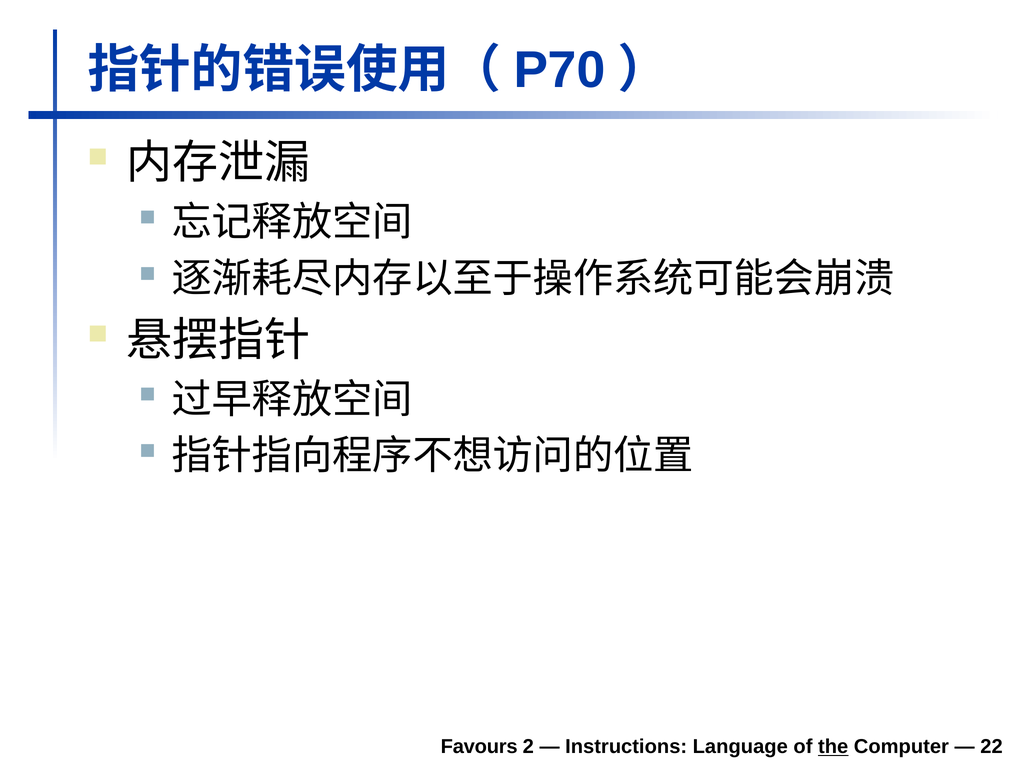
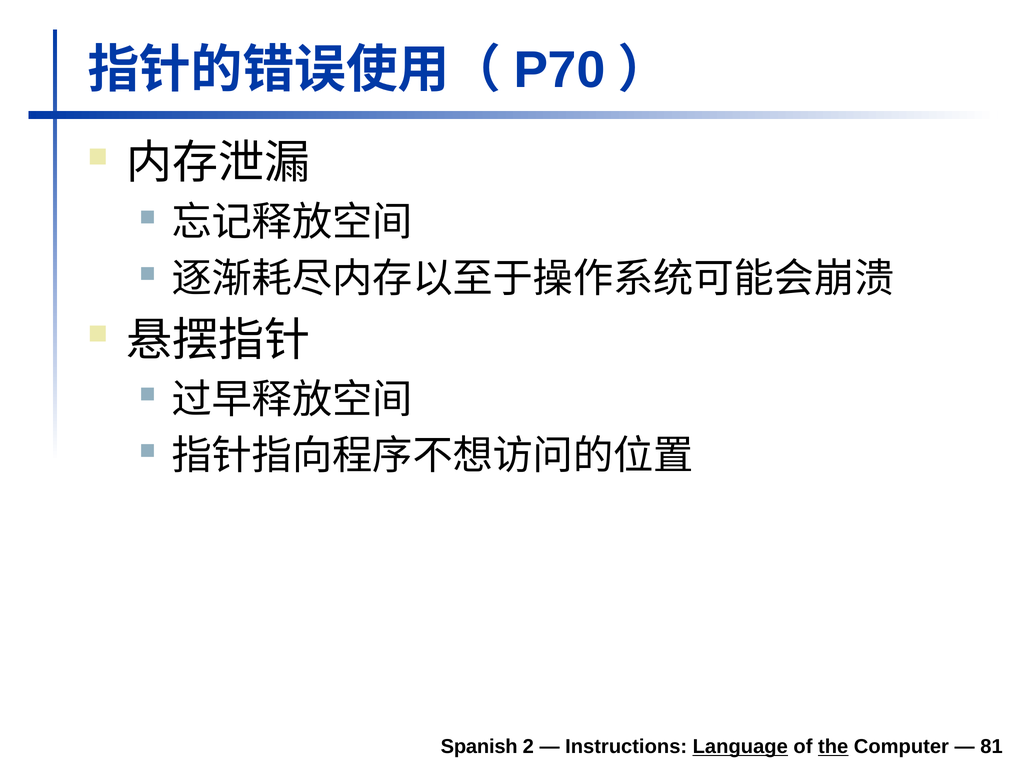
Favours: Favours -> Spanish (479, 746)
Language underline: none -> present (740, 746)
22: 22 -> 81 (992, 746)
